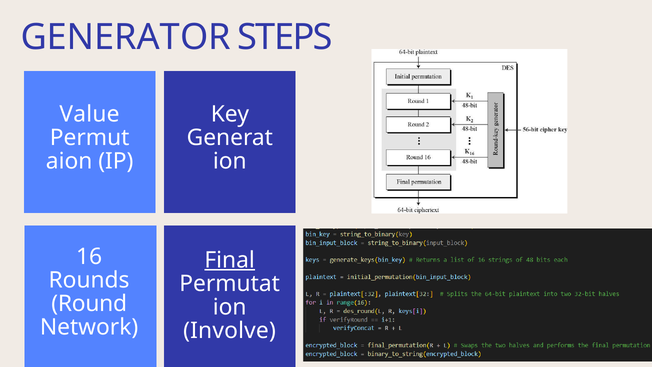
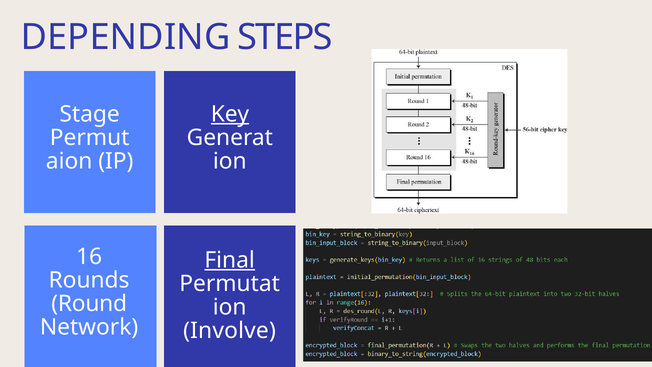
GENERATOR: GENERATOR -> DEPENDING (126, 37)
Value: Value -> Stage (90, 114)
Key underline: none -> present (230, 114)
